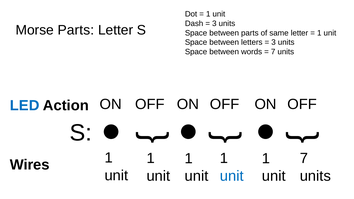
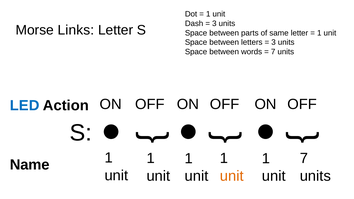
Morse Parts: Parts -> Links (76, 30)
Wires: Wires -> Name (30, 165)
unit colour: blue -> orange (232, 176)
